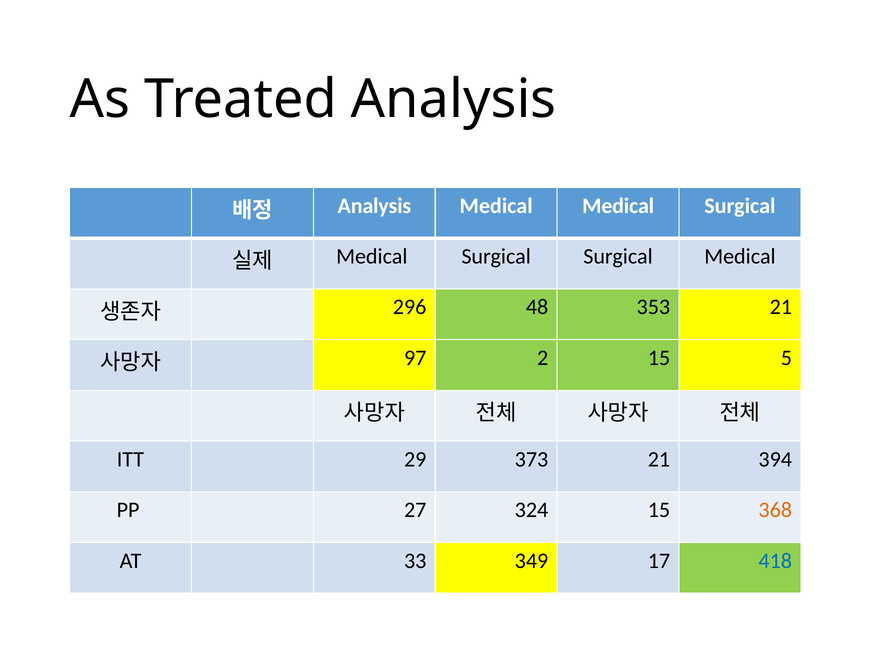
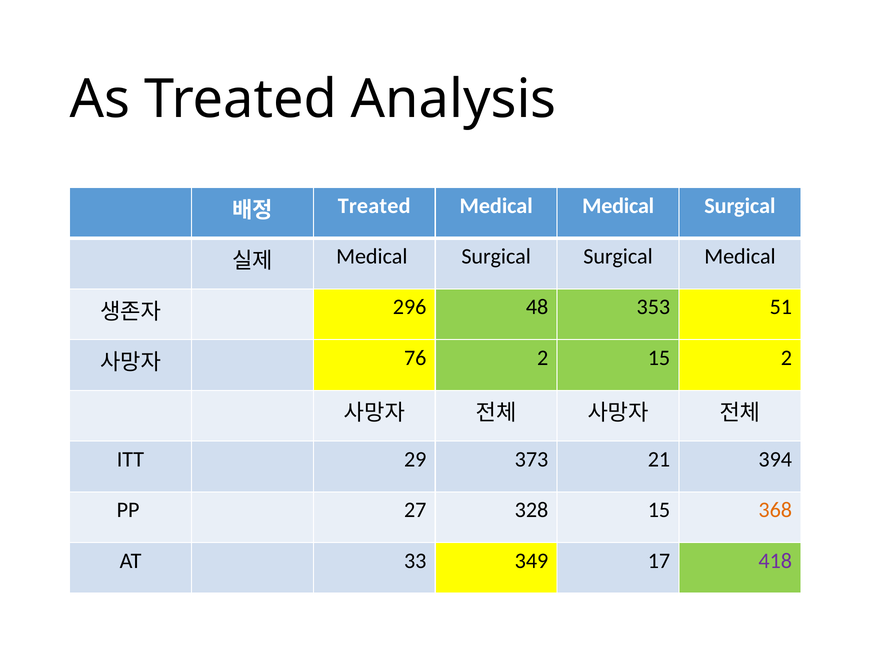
Analysis: Analysis -> Treated (374, 206)
353 21: 21 -> 51 (781, 307)
97: 97 -> 76 (415, 358)
15 5: 5 -> 2 (786, 358)
324: 324 -> 328 (531, 510)
418 colour: blue -> purple (775, 560)
